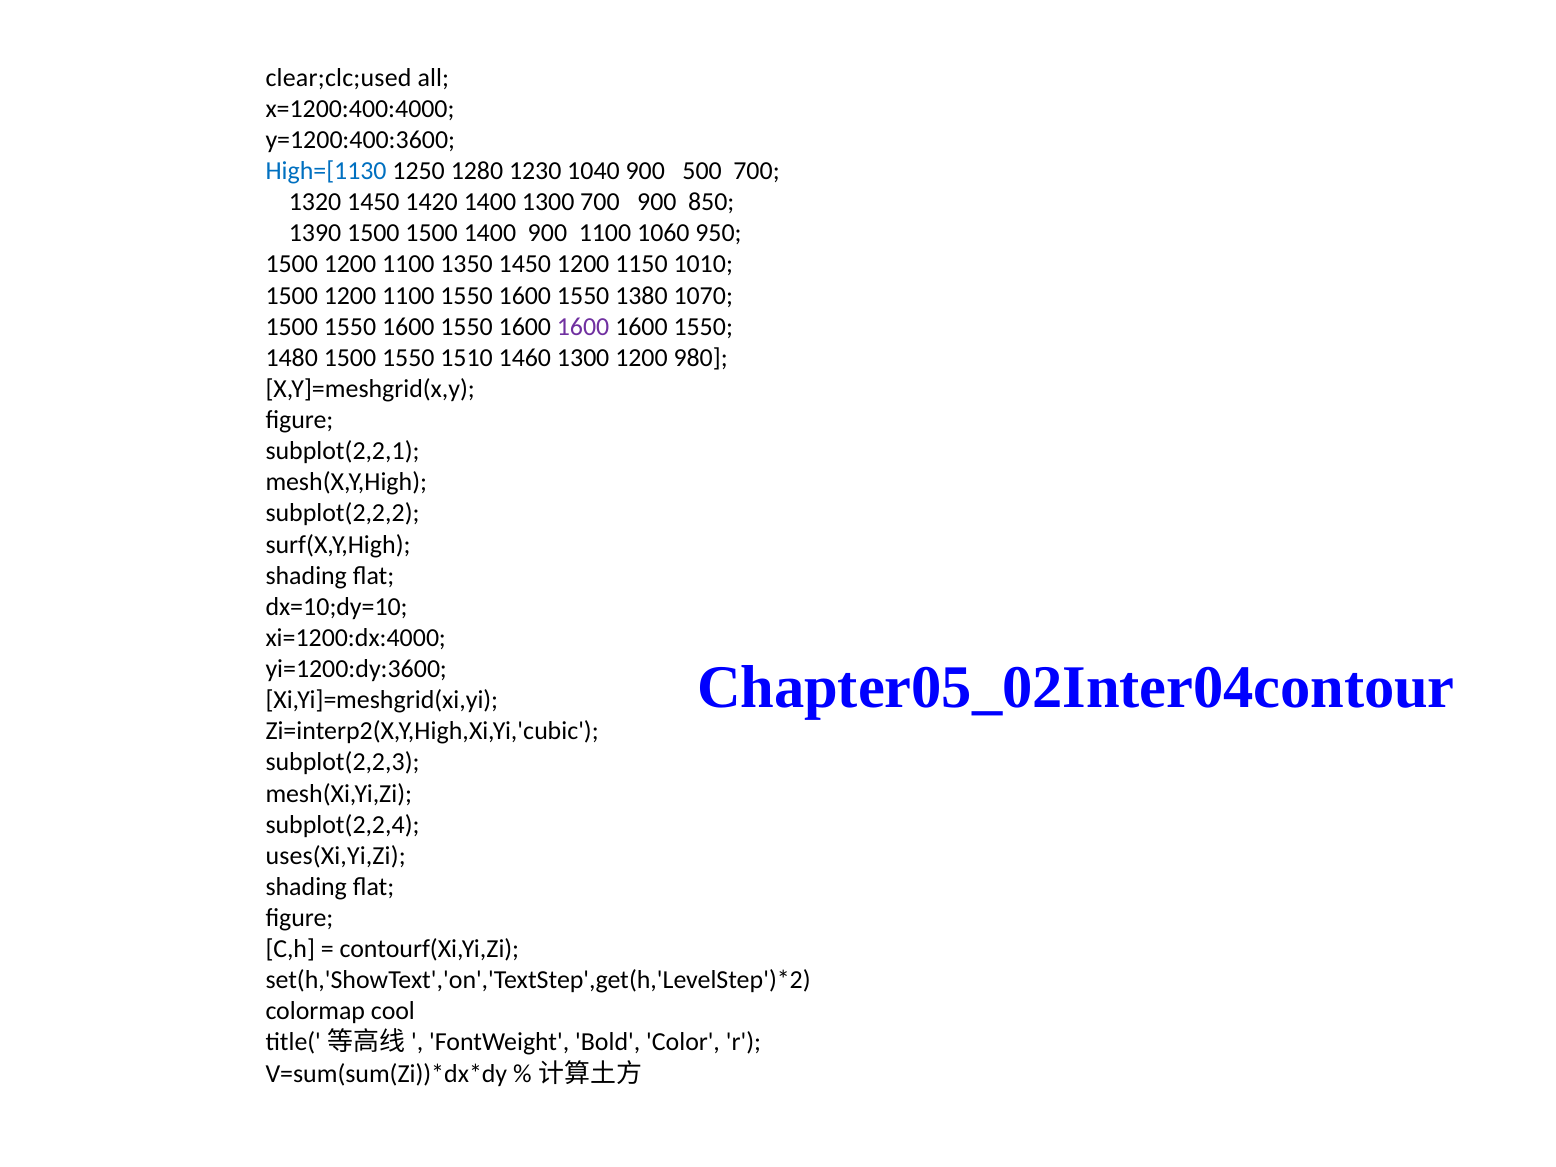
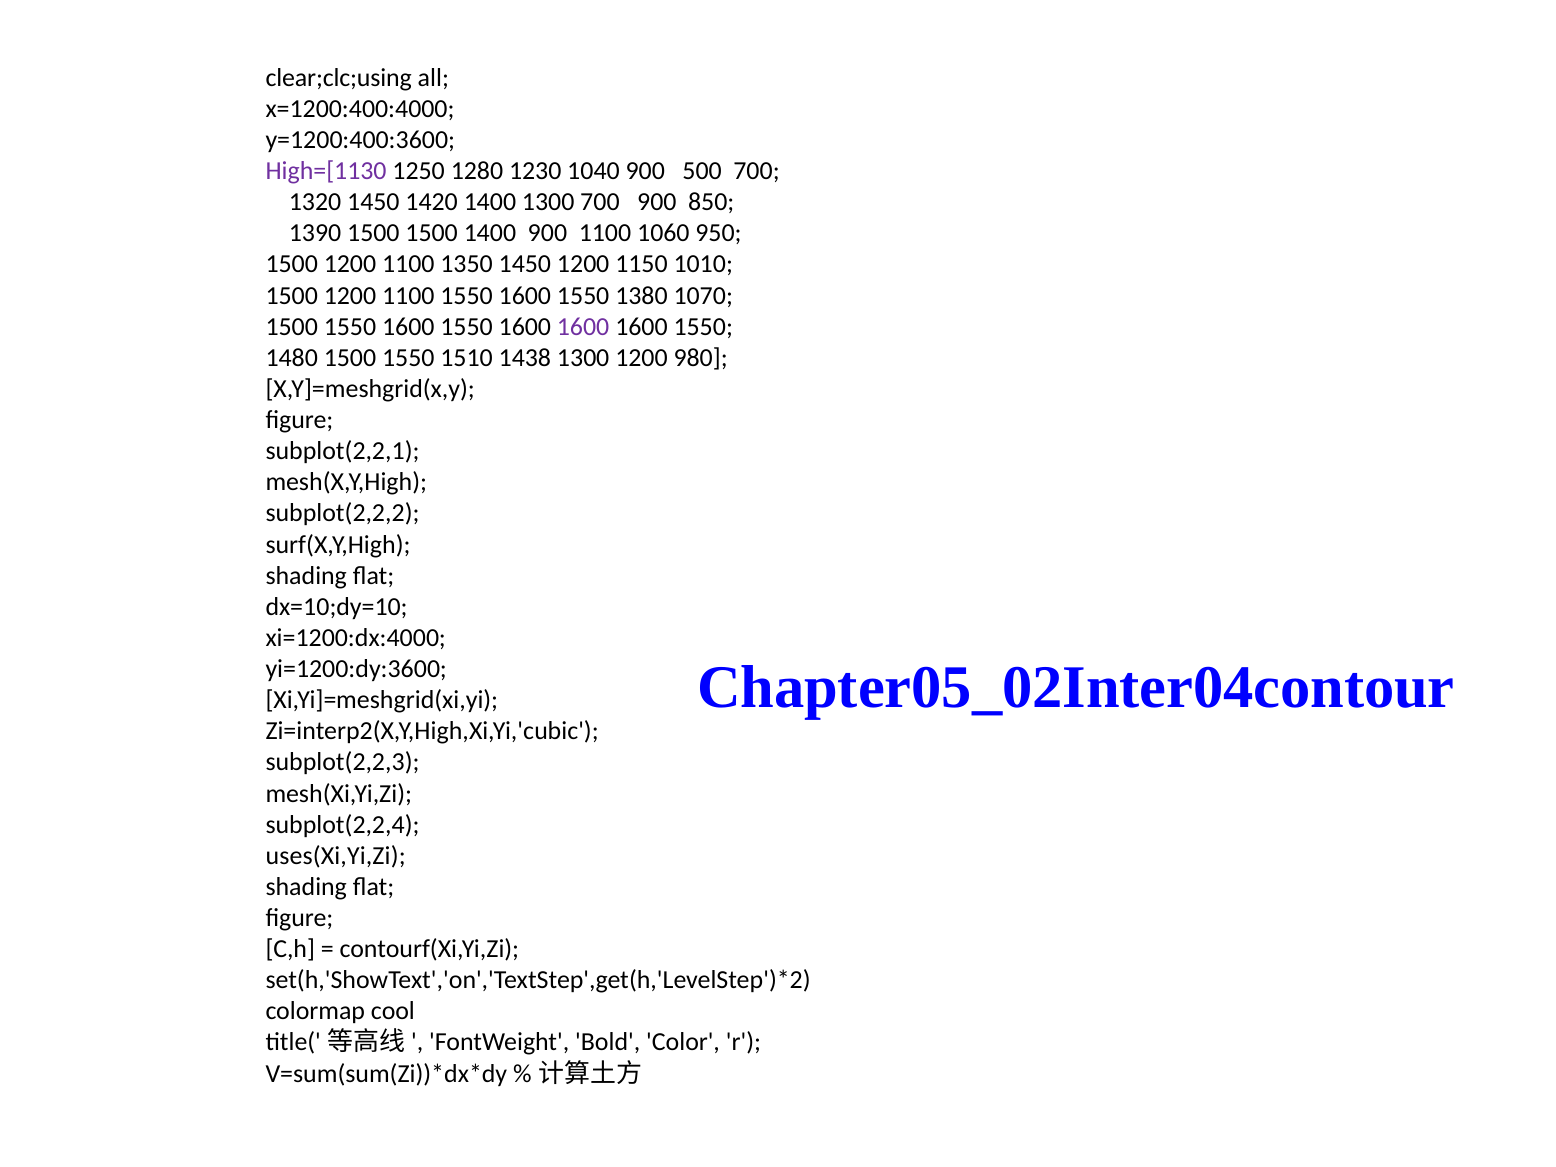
clear;clc;used: clear;clc;used -> clear;clc;using (339, 78)
High=[1130 colour: blue -> purple (326, 171)
1460: 1460 -> 1438 (525, 358)
